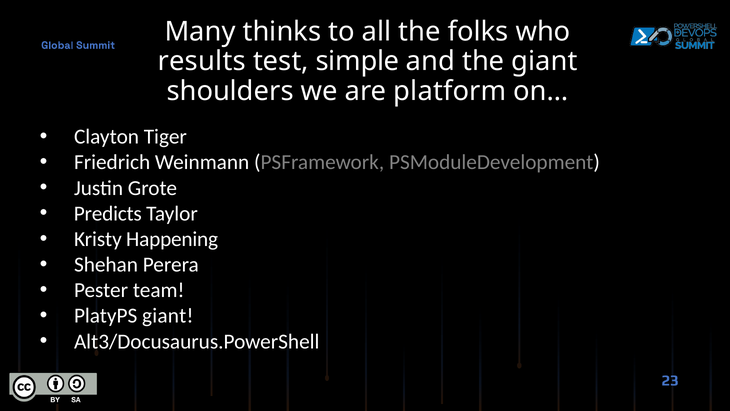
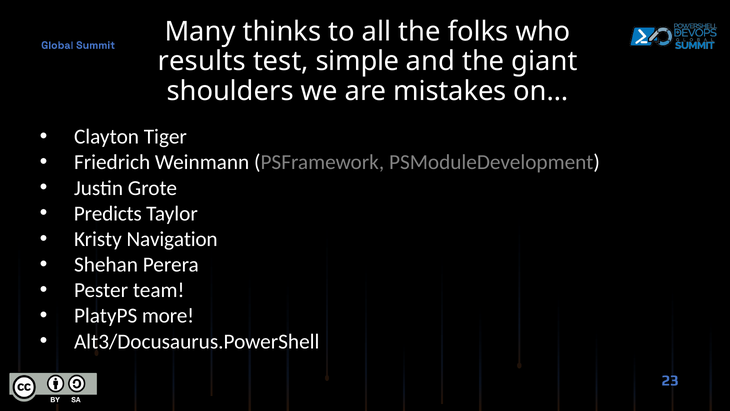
platform: platform -> mistakes (450, 91)
Happening: Happening -> Navigation (172, 239)
PlatyPS giant: giant -> more (168, 316)
